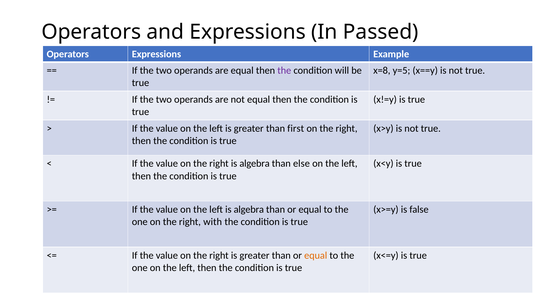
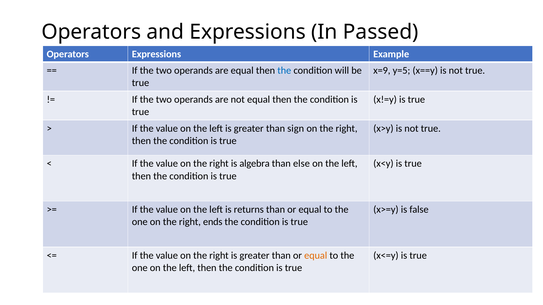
the colour: purple -> blue (284, 71)
x=8: x=8 -> x=9 (382, 71)
first: first -> sign (296, 129)
left is algebra: algebra -> returns (249, 210)
with: with -> ends (213, 222)
